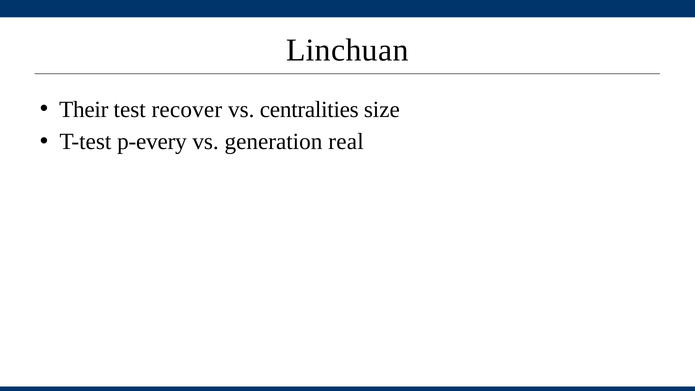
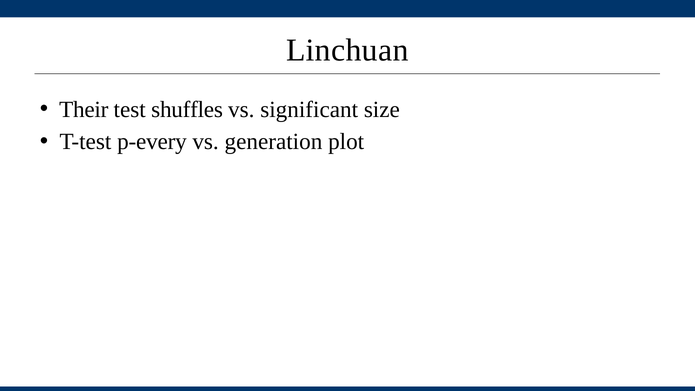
recover: recover -> shuffles (187, 109)
centralities: centralities -> significant (309, 109)
real: real -> plot (346, 142)
